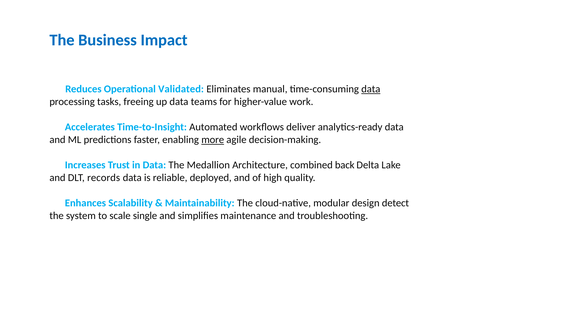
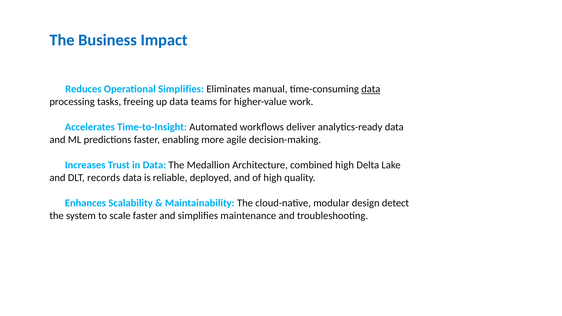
Operational Validated: Validated -> Simplifies (181, 89)
more underline: present -> none (213, 140)
combined back: back -> high (345, 165)
scale single: single -> faster (145, 216)
